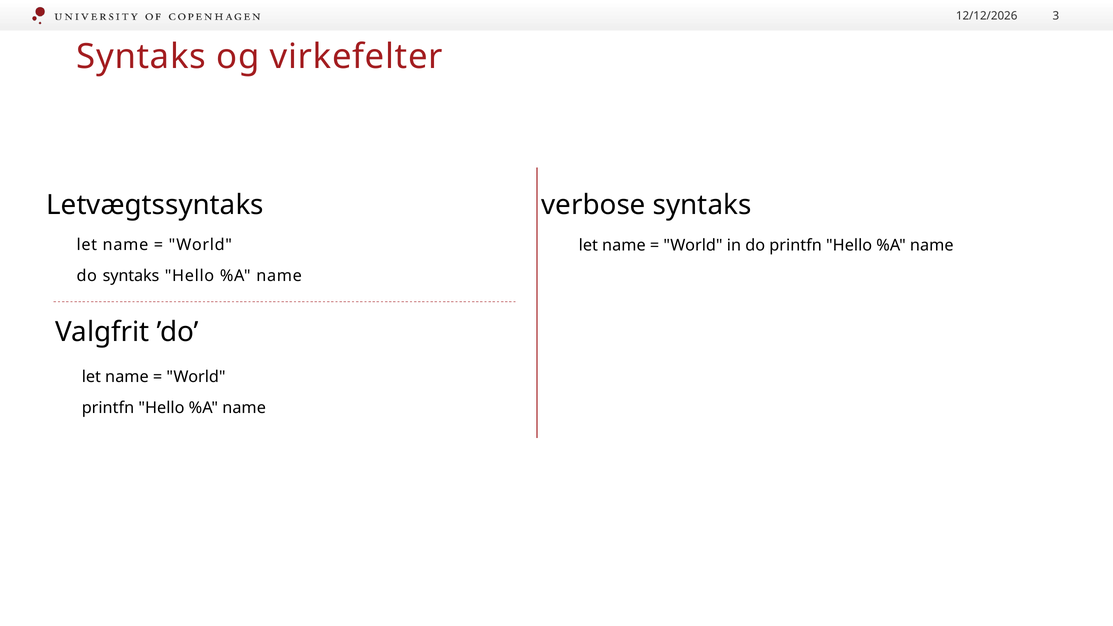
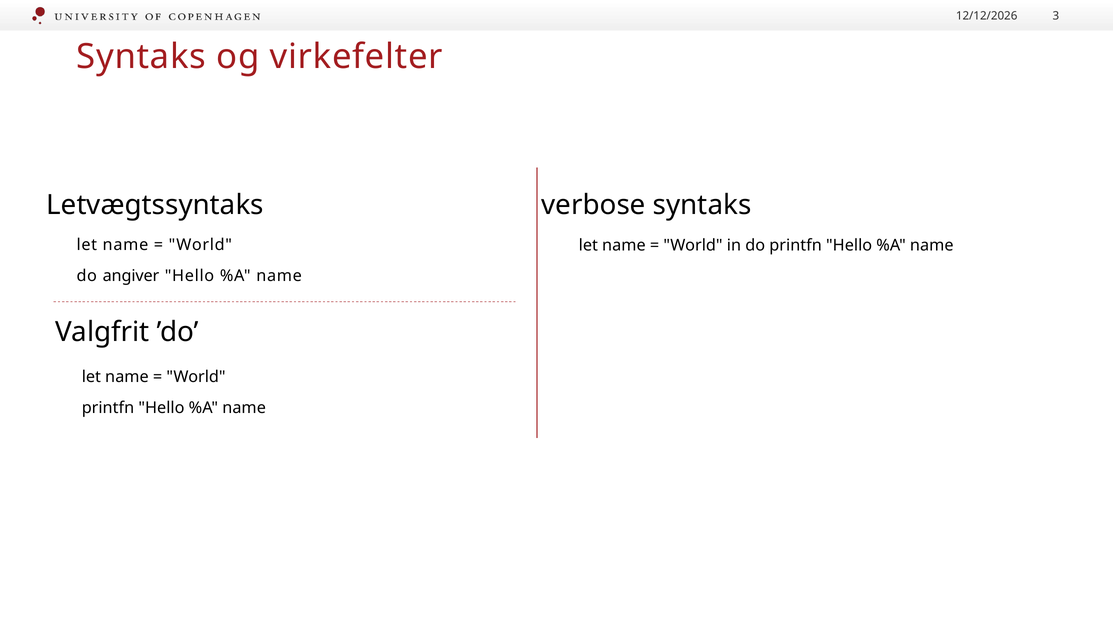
do syntaks: syntaks -> angiver (131, 276)
